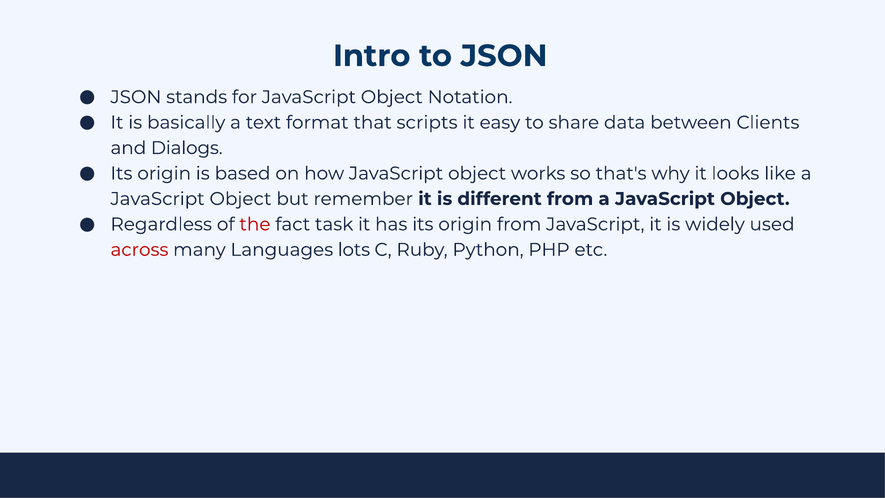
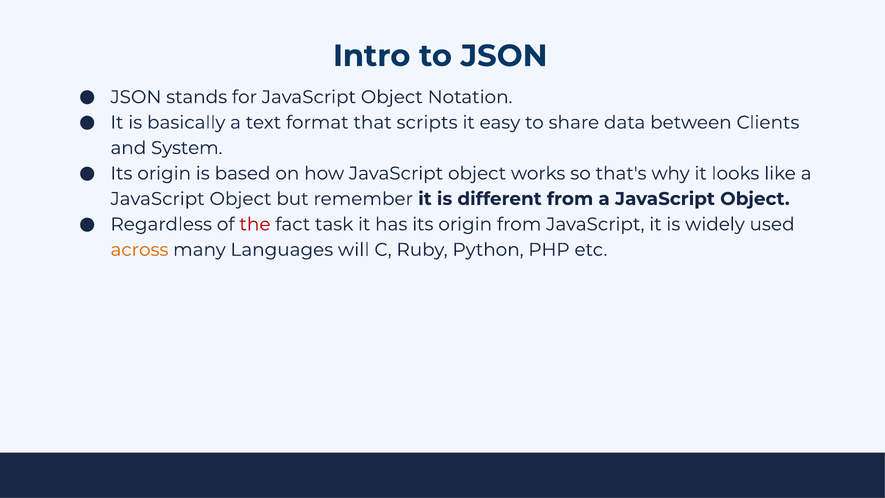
Dialogs: Dialogs -> System (187, 148)
across colour: red -> orange (139, 250)
lots: lots -> will (354, 250)
